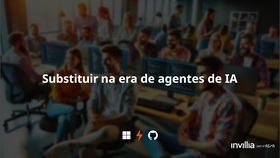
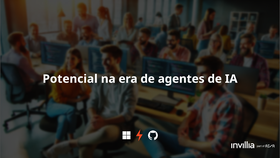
Substituir: Substituir -> Potencial (70, 79)
